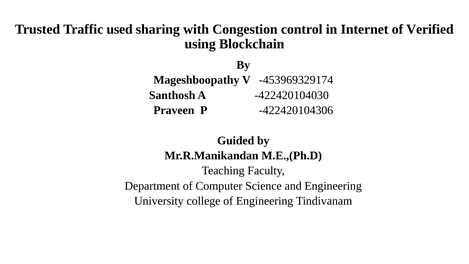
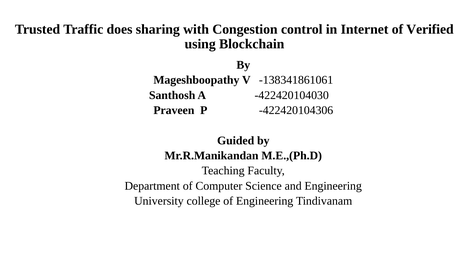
used: used -> does (120, 29)
-453969329174: -453969329174 -> -138341861061 (296, 80)
